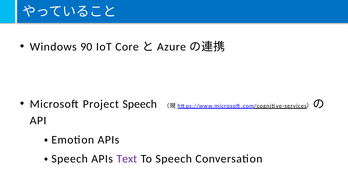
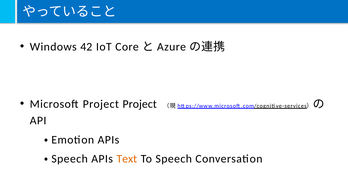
90: 90 -> 42 (86, 47)
Project Speech: Speech -> Project (140, 104)
Text colour: purple -> orange (127, 159)
